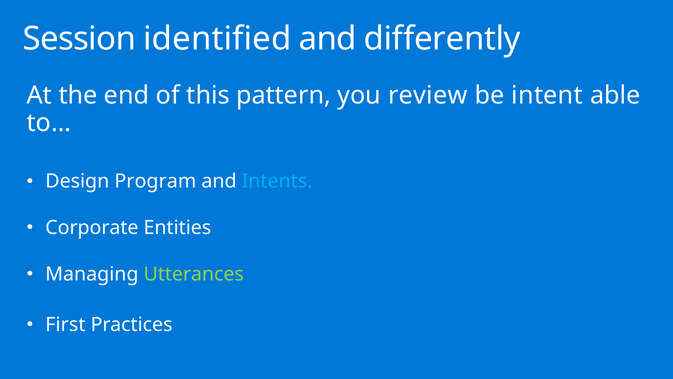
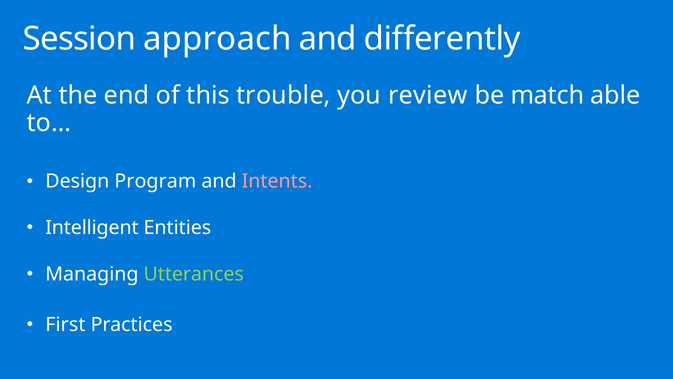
identified: identified -> approach (217, 39)
pattern: pattern -> trouble (283, 95)
intent: intent -> match (547, 95)
Intents colour: light blue -> pink (277, 181)
Corporate: Corporate -> Intelligent (92, 228)
